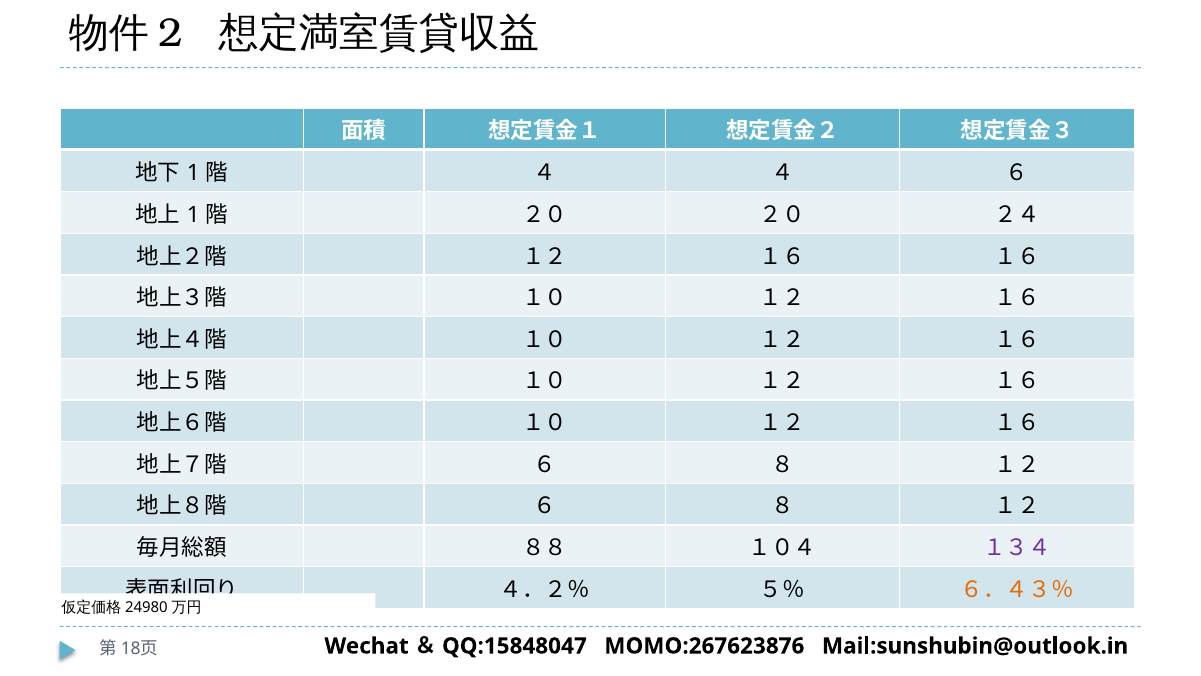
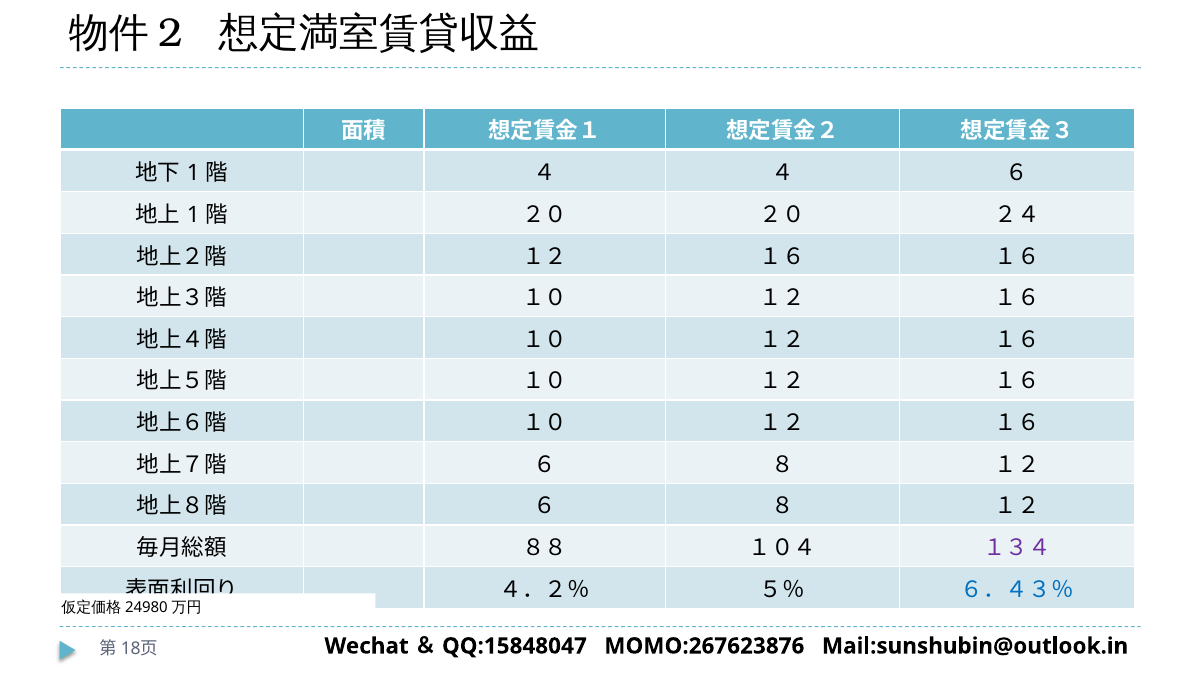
６．４３％ colour: orange -> blue (1017, 589)
